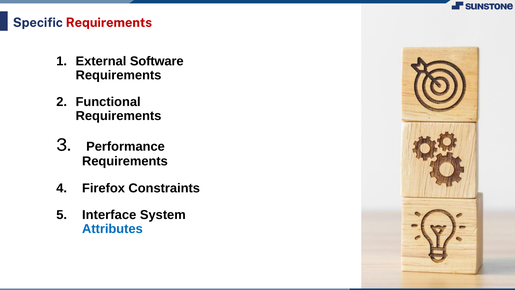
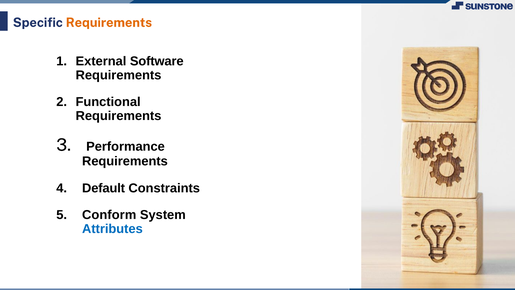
Requirements colour: red -> orange (109, 23)
Firefox: Firefox -> Default (104, 188)
Interface: Interface -> Conform (109, 215)
